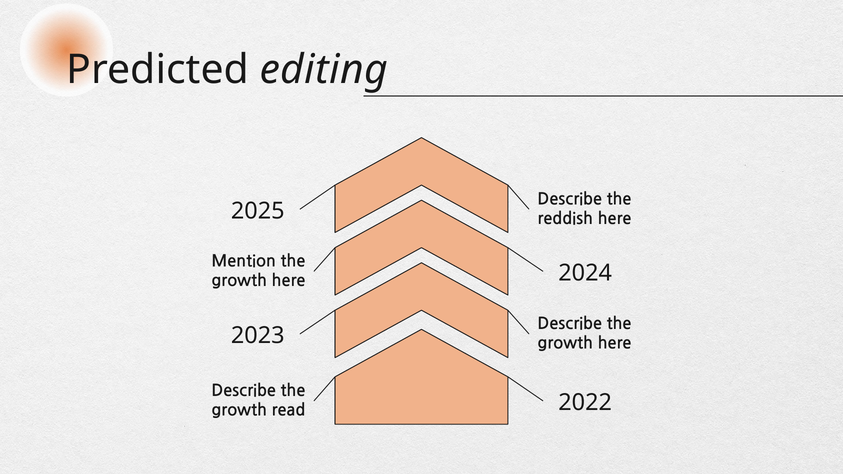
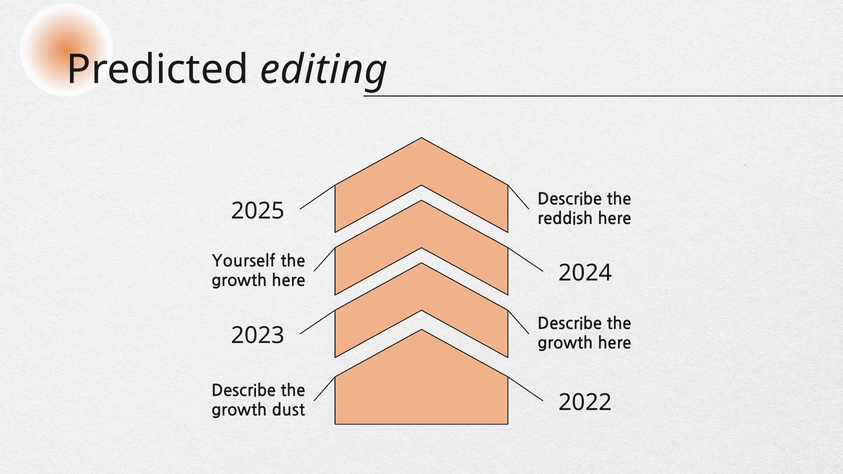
Mention: Mention -> Yourself (244, 261)
read: read -> dust (288, 411)
